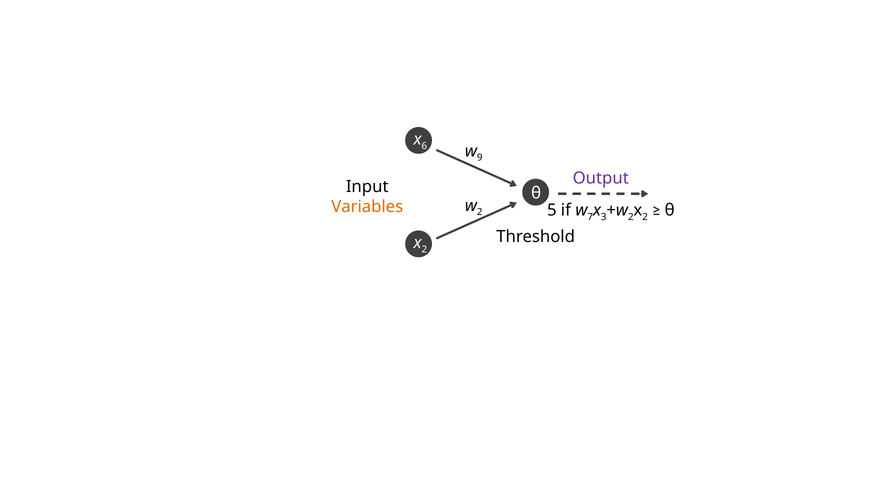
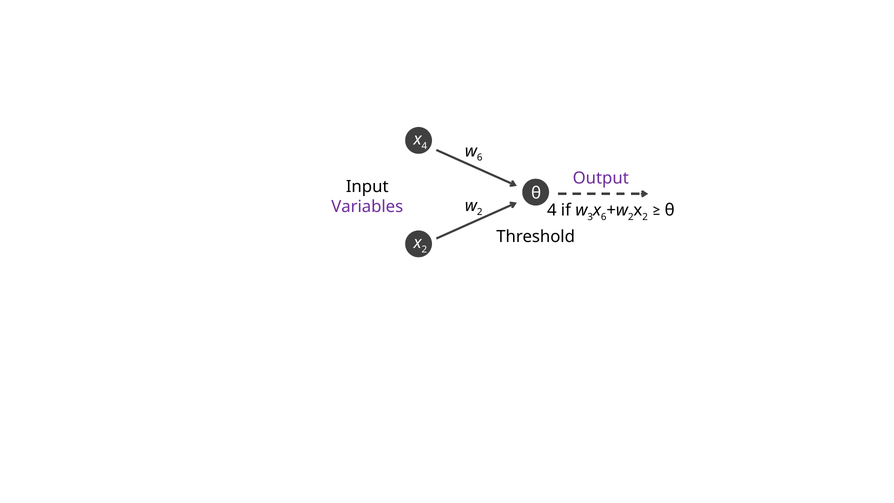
6: 6 -> 4 (424, 146)
9: 9 -> 6 (480, 158)
5: 5 -> 4 (552, 210)
7: 7 -> 3 (590, 217)
3: 3 -> 6 (604, 217)
Variables colour: orange -> purple (367, 207)
